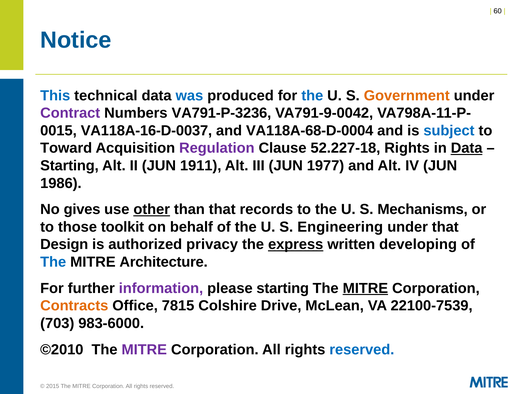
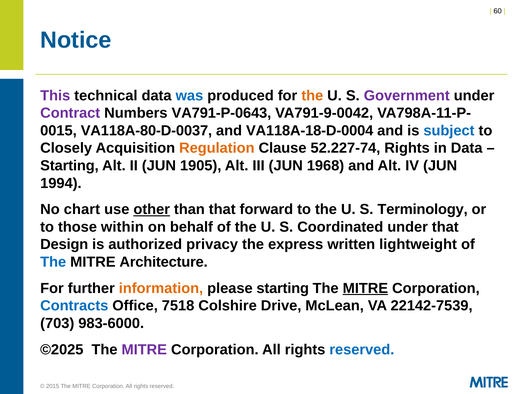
This colour: blue -> purple (55, 96)
the colour: blue -> orange (312, 96)
Government colour: orange -> purple (407, 96)
VA791-P-3236: VA791-P-3236 -> VA791-P-0643 (221, 113)
VA118A-16-D-0037: VA118A-16-D-0037 -> VA118A-80-D-0037 (146, 131)
VA118A-68-D-0004: VA118A-68-D-0004 -> VA118A-18-D-0004 (310, 131)
Toward: Toward -> Closely (66, 148)
Regulation colour: purple -> orange (217, 148)
52.227-18: 52.227-18 -> 52.227-74 (345, 148)
Data underline: present -> none (467, 148)
1911: 1911 -> 1905 (201, 166)
1977: 1977 -> 1968 (326, 166)
1986: 1986 -> 1994 (61, 183)
gives: gives -> chart (82, 209)
records: records -> forward (266, 209)
Mechanisms: Mechanisms -> Terminology (423, 209)
toolkit: toolkit -> within (122, 227)
Engineering: Engineering -> Coordinated (340, 227)
express underline: present -> none (296, 244)
developing: developing -> lightweight (418, 244)
information colour: purple -> orange (161, 288)
Contracts colour: orange -> blue (74, 306)
7815: 7815 -> 7518 (178, 306)
22100-7539: 22100-7539 -> 22142-7539 (432, 306)
©2010: ©2010 -> ©2025 (62, 349)
